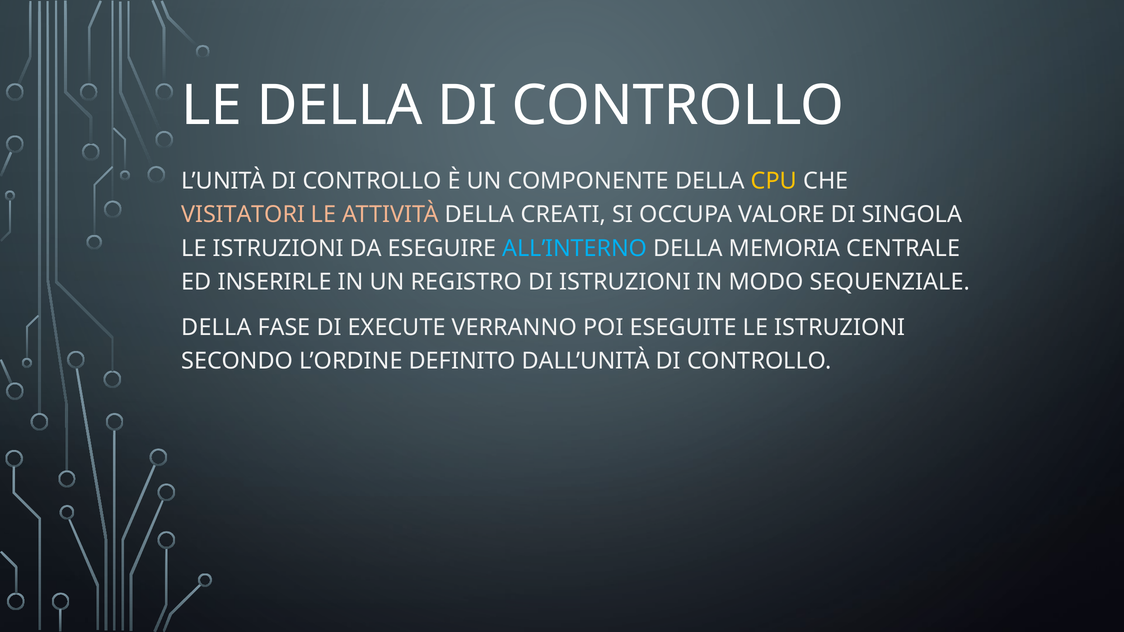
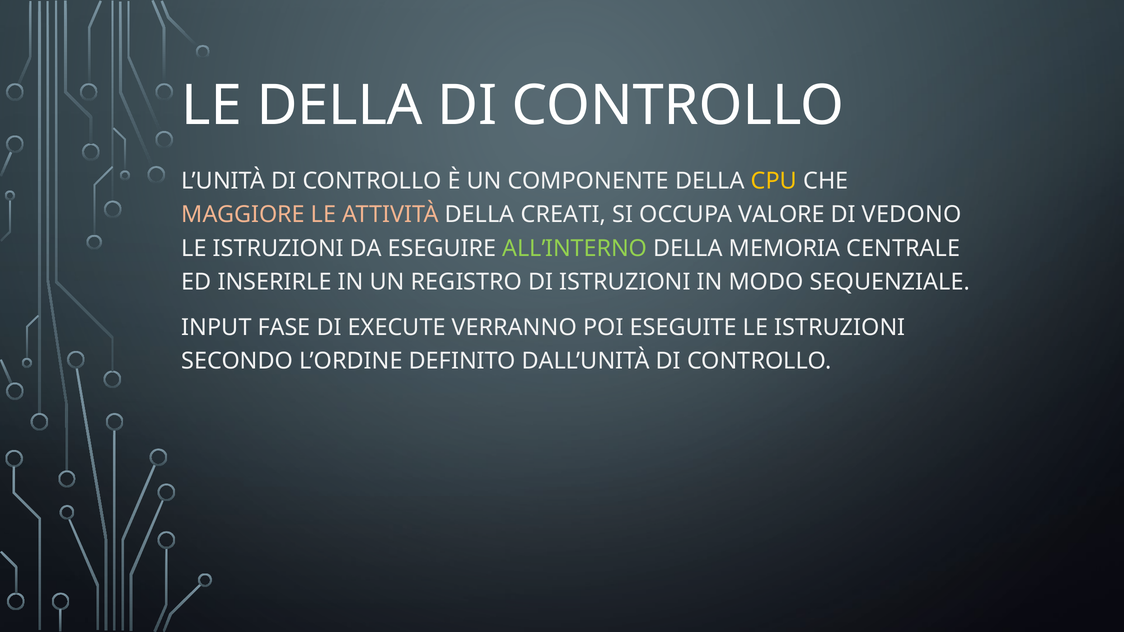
VISITATORI: VISITATORI -> MAGGIORE (243, 215)
SINGOLA: SINGOLA -> VEDONO (912, 215)
ALL’INTERNO colour: light blue -> light green (575, 248)
DELLA: DELLA -> INPUT (217, 328)
